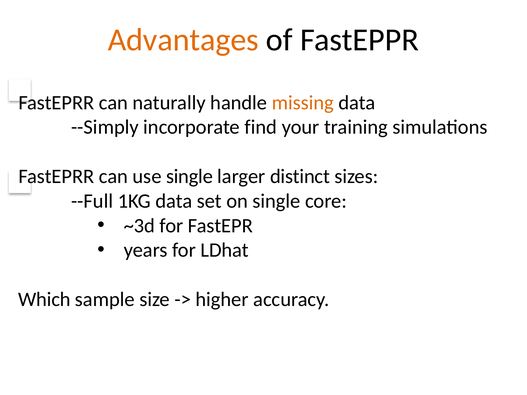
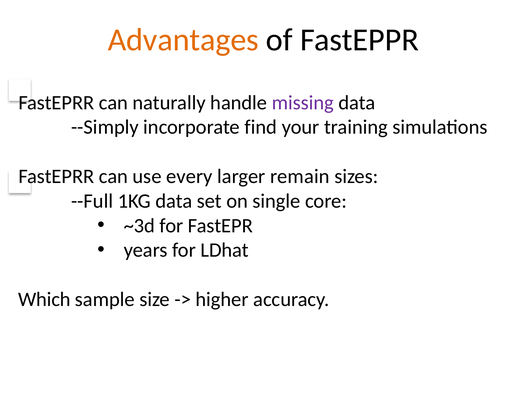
missing colour: orange -> purple (303, 103)
use single: single -> every (189, 177)
distinct: distinct -> remain (300, 177)
